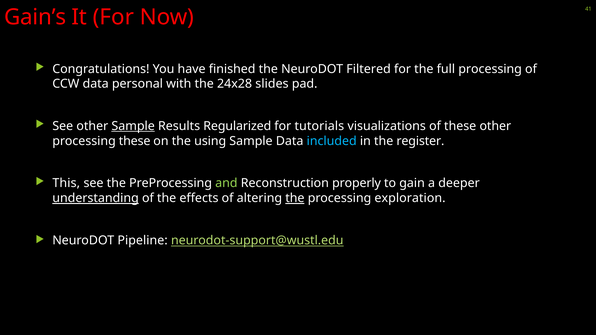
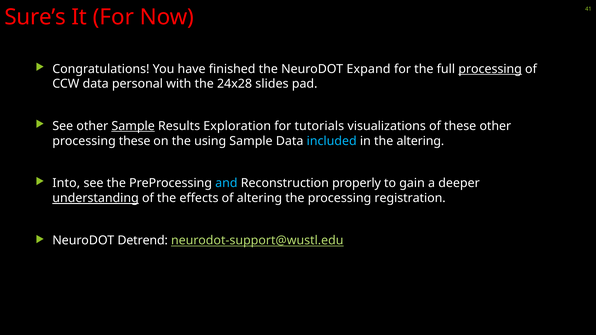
Gain’s: Gain’s -> Sure’s (35, 17)
Filtered: Filtered -> Expand (369, 69)
processing underline: none -> present (490, 69)
Regularized: Regularized -> Exploration (237, 126)
the register: register -> altering (420, 141)
This: This -> Into (66, 183)
and colour: light green -> light blue (226, 183)
the underline: present -> none (295, 198)
exploration: exploration -> registration (410, 198)
Pipeline: Pipeline -> Detrend (143, 241)
